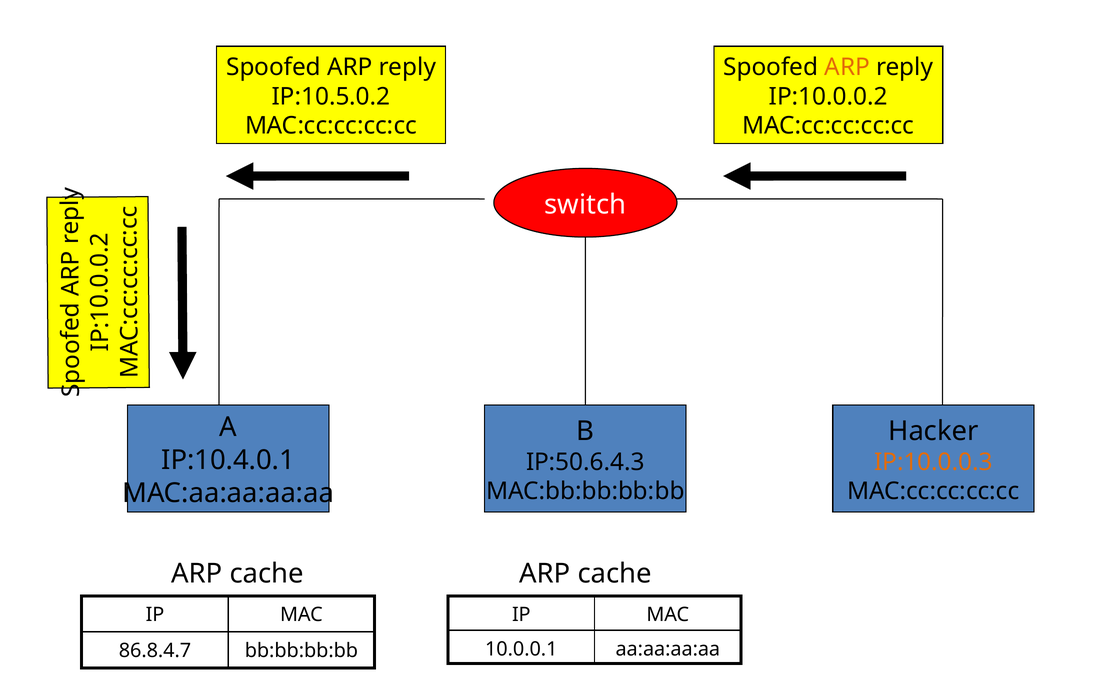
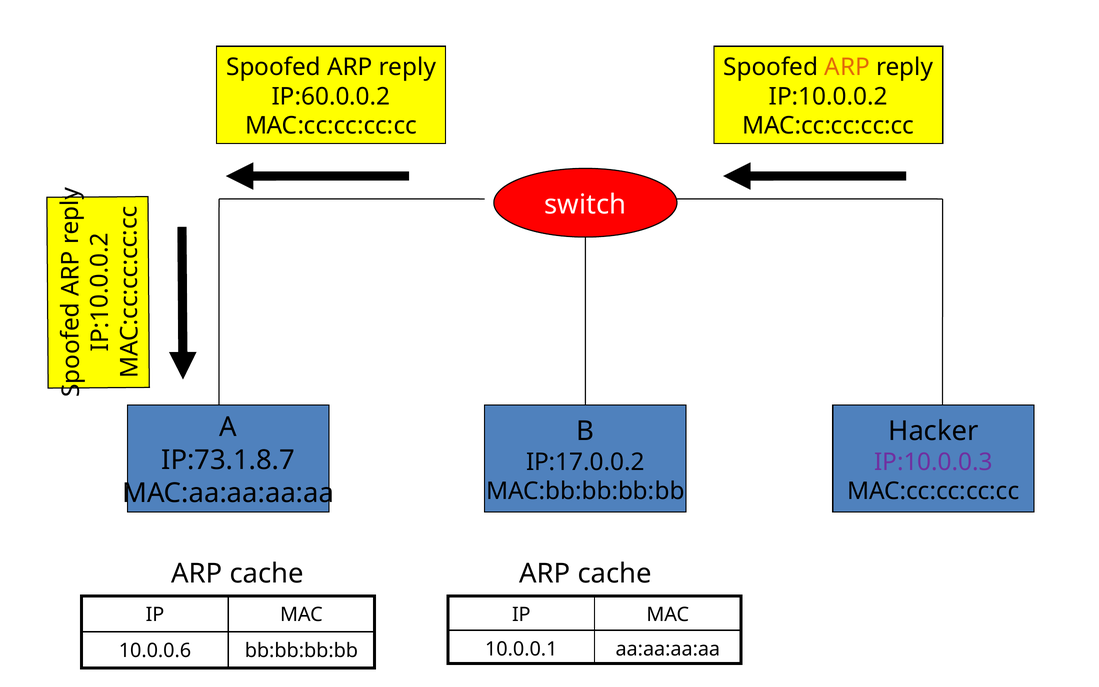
IP:10.5.0.2: IP:10.5.0.2 -> IP:60.0.0.2 (331, 97)
IP:10.4.0.1: IP:10.4.0.1 -> IP:73.1.8.7 (228, 460)
IP:50.6.4.3: IP:50.6.4.3 -> IP:17.0.0.2 (585, 462)
IP:10.0.0.3 colour: orange -> purple (933, 462)
86.8.4.7: 86.8.4.7 -> 10.0.0.6 (155, 651)
